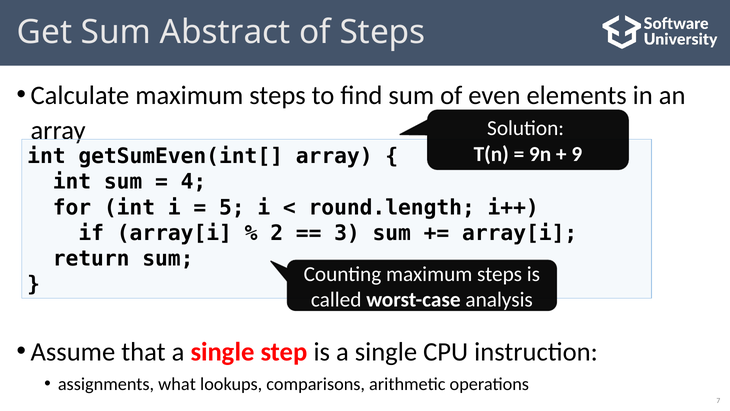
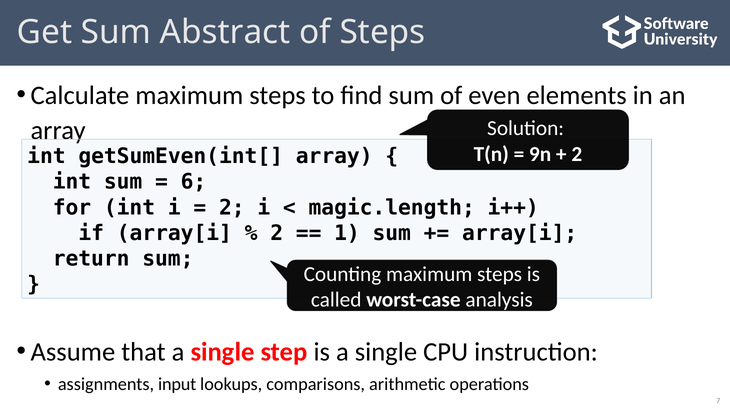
9: 9 -> 2 (577, 154)
4: 4 -> 6 (193, 182)
5: 5 -> 2 (232, 207)
round.length: round.length -> magic.length (392, 207)
3: 3 -> 1 (347, 233)
what: what -> input (177, 384)
